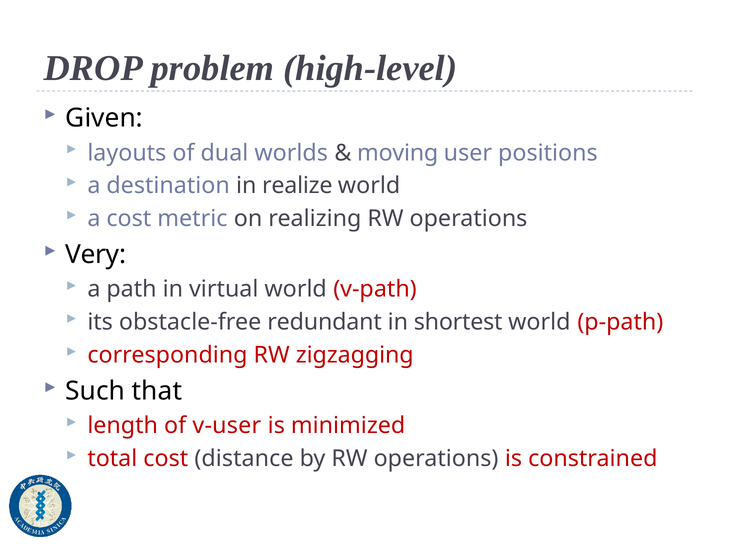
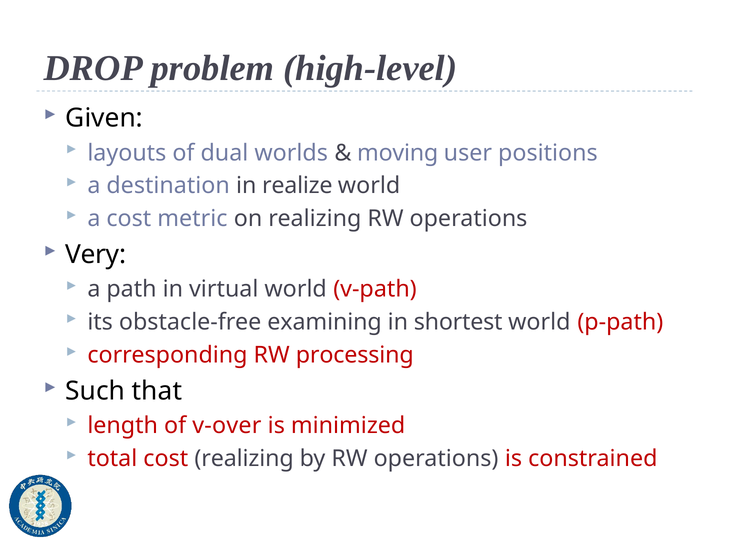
redundant: redundant -> examining (325, 323)
zigzagging: zigzagging -> processing (355, 356)
v-user: v-user -> v-over (227, 426)
cost distance: distance -> realizing (244, 459)
